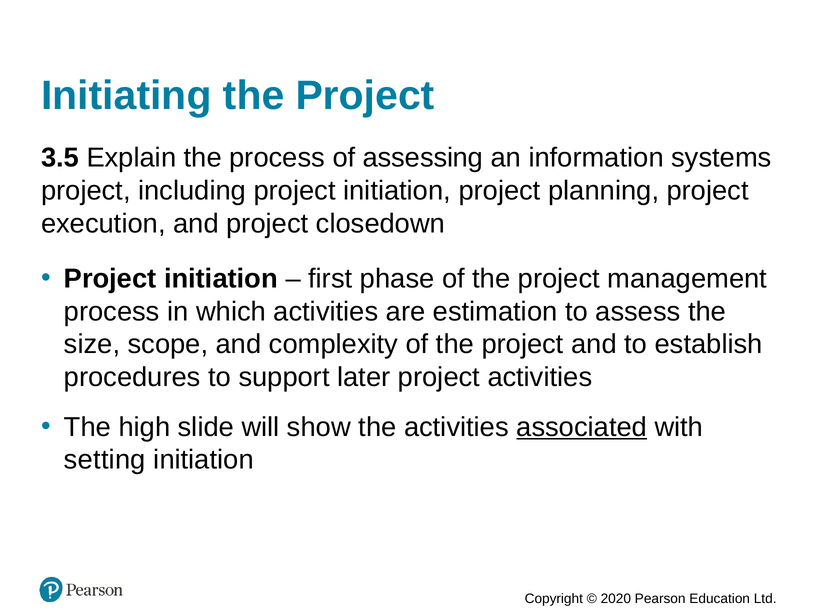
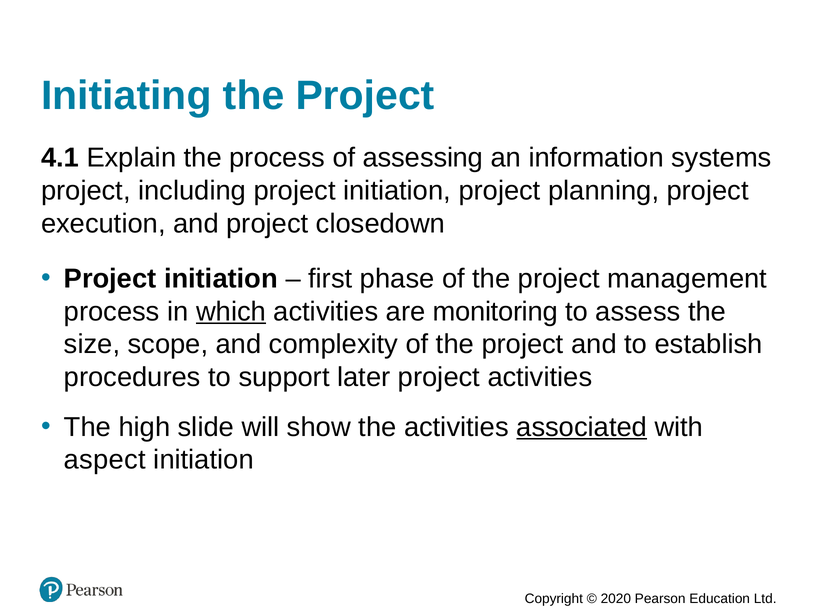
3.5: 3.5 -> 4.1 (60, 158)
which underline: none -> present (231, 312)
estimation: estimation -> monitoring (495, 312)
setting: setting -> aspect (105, 460)
